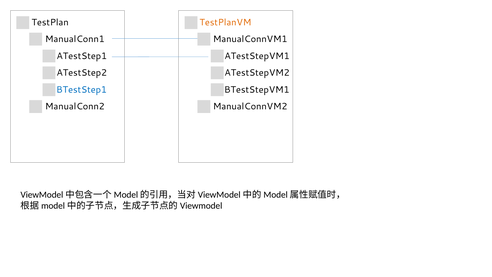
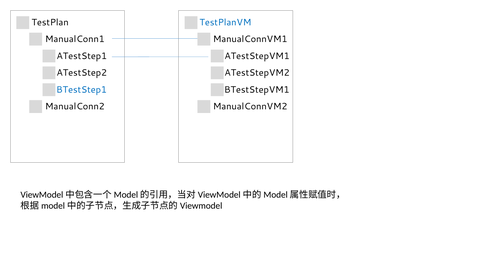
TestPlanVM colour: orange -> blue (225, 23)
